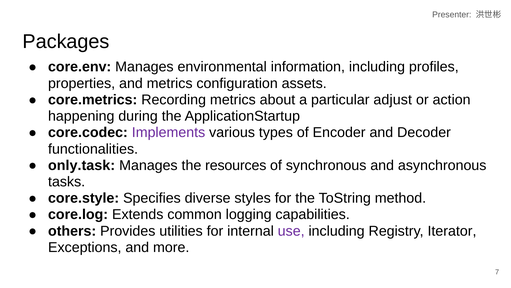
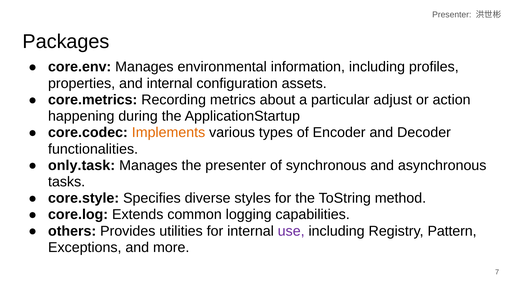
and metrics: metrics -> internal (170, 83)
Implements colour: purple -> orange (169, 132)
the resources: resources -> presenter (236, 165)
Iterator: Iterator -> Pattern (452, 231)
